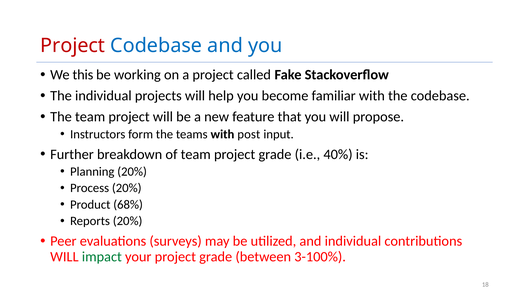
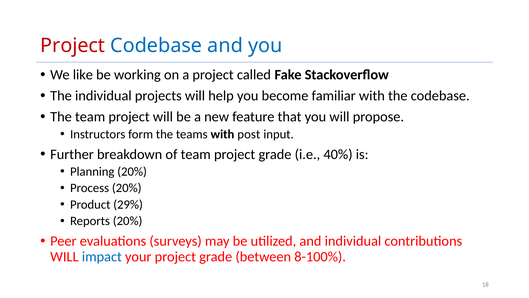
this: this -> like (83, 75)
68%: 68% -> 29% (128, 204)
impact colour: green -> blue (102, 256)
3-100%: 3-100% -> 8-100% (320, 256)
